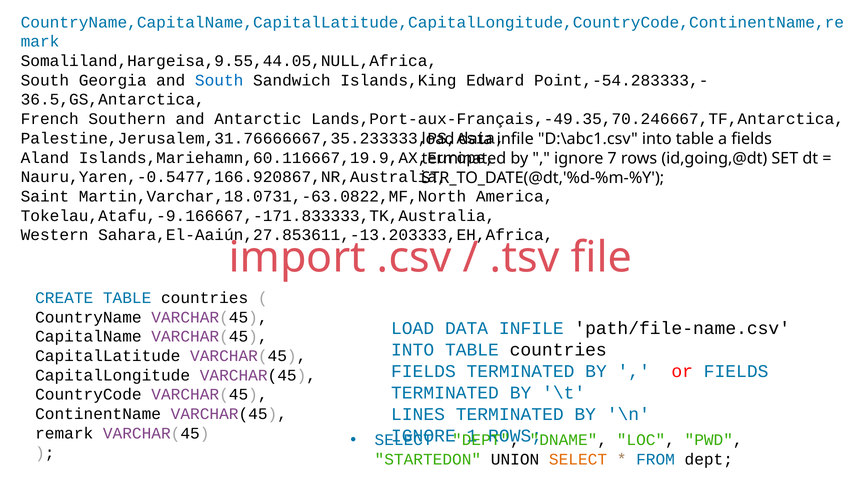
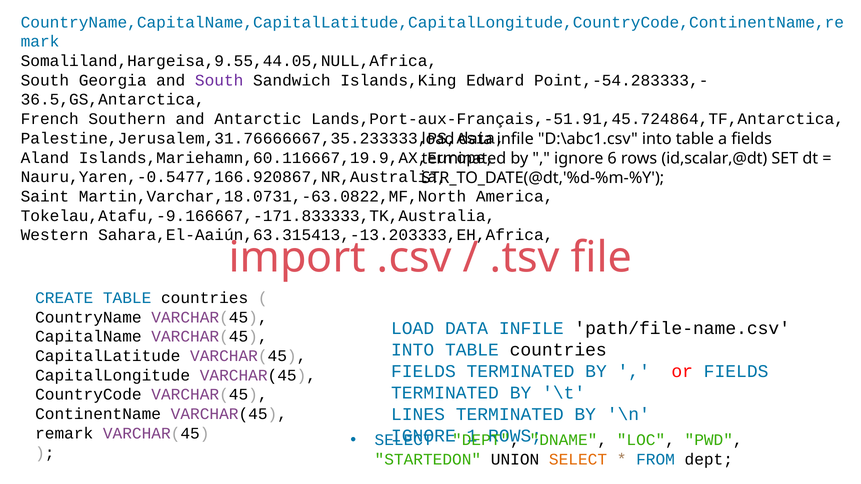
South colour: blue -> purple (219, 80)
Lands,Port-aux-Français,-49.35,70.246667,TF,Antarctica: Lands,Port-aux-Français,-49.35,70.246667,TF,Antarctica -> Lands,Port-aux-Français,-51.91,45.724864,TF,Antarctica (578, 119)
7: 7 -> 6 (612, 159)
id,going,@dt: id,going,@dt -> id,scalar,@dt (714, 159)
Sahara,El-Aaiún,27.853611,-13.203333,EH,Africa: Sahara,El-Aaiún,27.853611,-13.203333,EH,Africa -> Sahara,El-Aaiún,63.315413,-13.203333,EH,Africa (326, 235)
